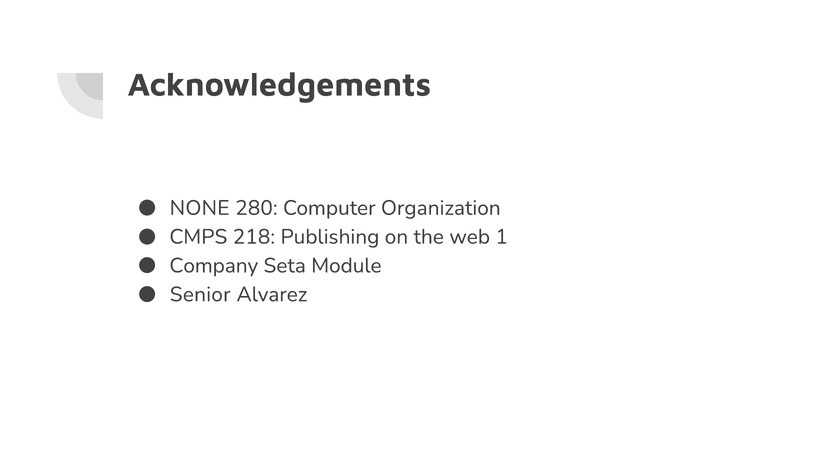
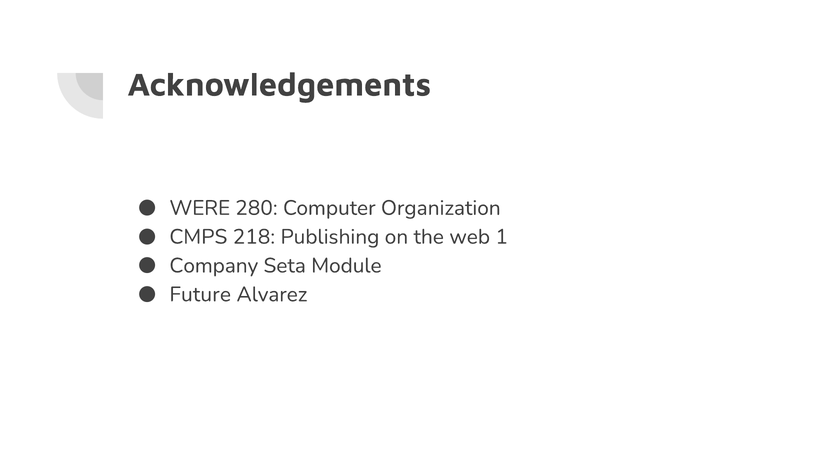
NONE: NONE -> WERE (200, 208)
Senior: Senior -> Future (200, 295)
